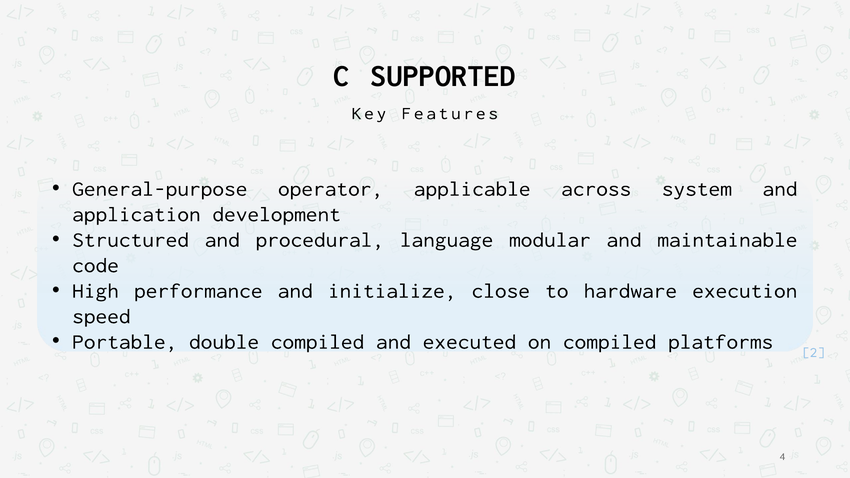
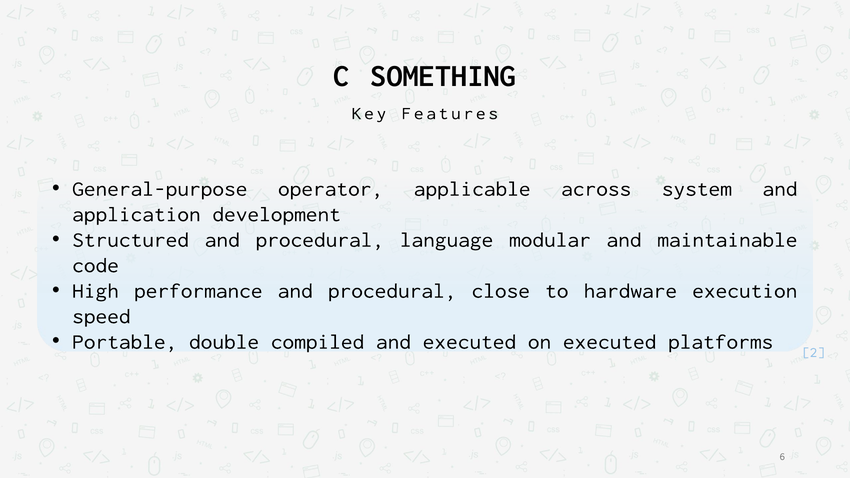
SUPPORTED: SUPPORTED -> SOMETHING (443, 76)
performance and initialize: initialize -> procedural (392, 291)
on compiled: compiled -> executed (610, 342)
4: 4 -> 6 (782, 457)
